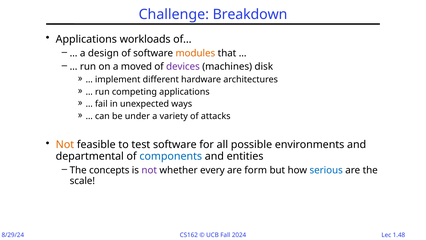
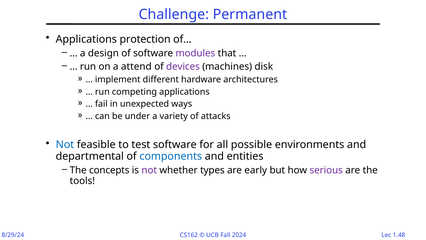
Breakdown: Breakdown -> Permanent (250, 15)
workloads: workloads -> protection (145, 39)
modules colour: orange -> purple (195, 53)
moved: moved -> attend (136, 67)
Not colour: orange -> blue (65, 145)
every: every -> types (212, 170)
form: form -> early (256, 170)
serious colour: blue -> purple (326, 170)
scale: scale -> tools (82, 181)
